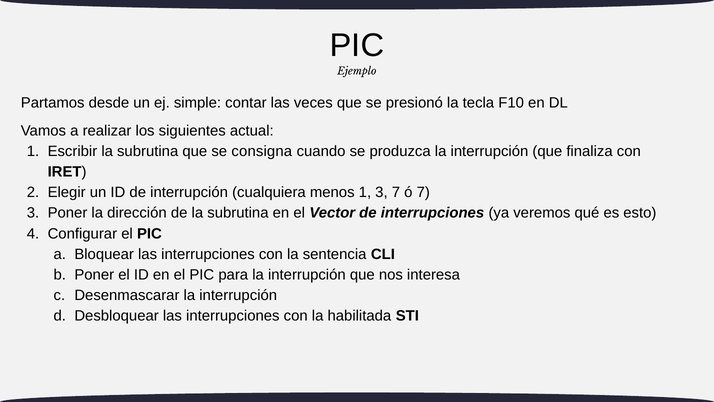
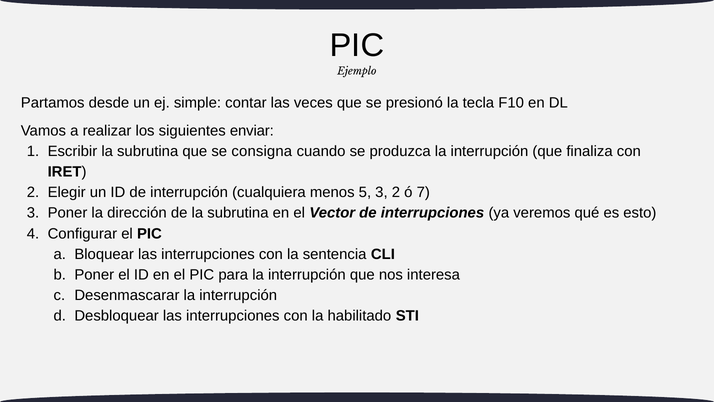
actual: actual -> enviar (252, 131)
menos 1: 1 -> 5 (365, 192)
3 7: 7 -> 2 (396, 192)
habilitada: habilitada -> habilitado (359, 316)
